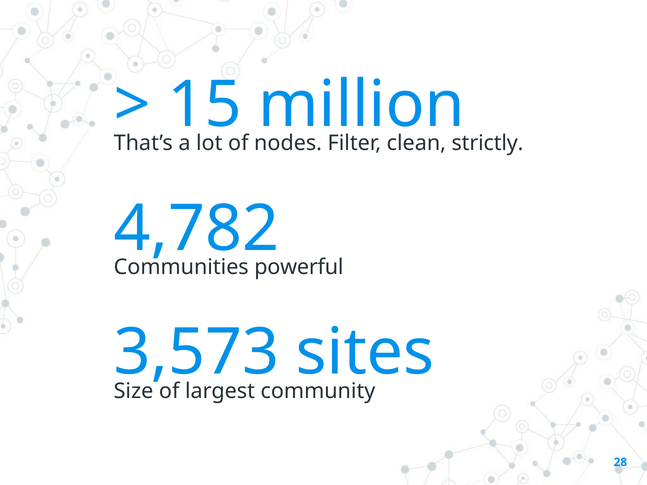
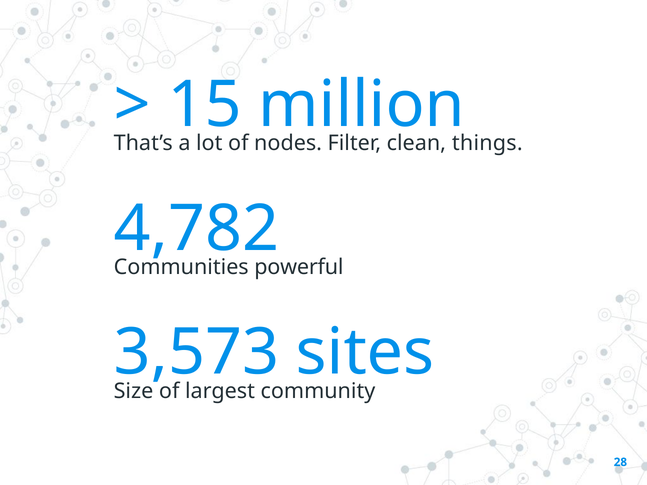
strictly: strictly -> things (487, 143)
